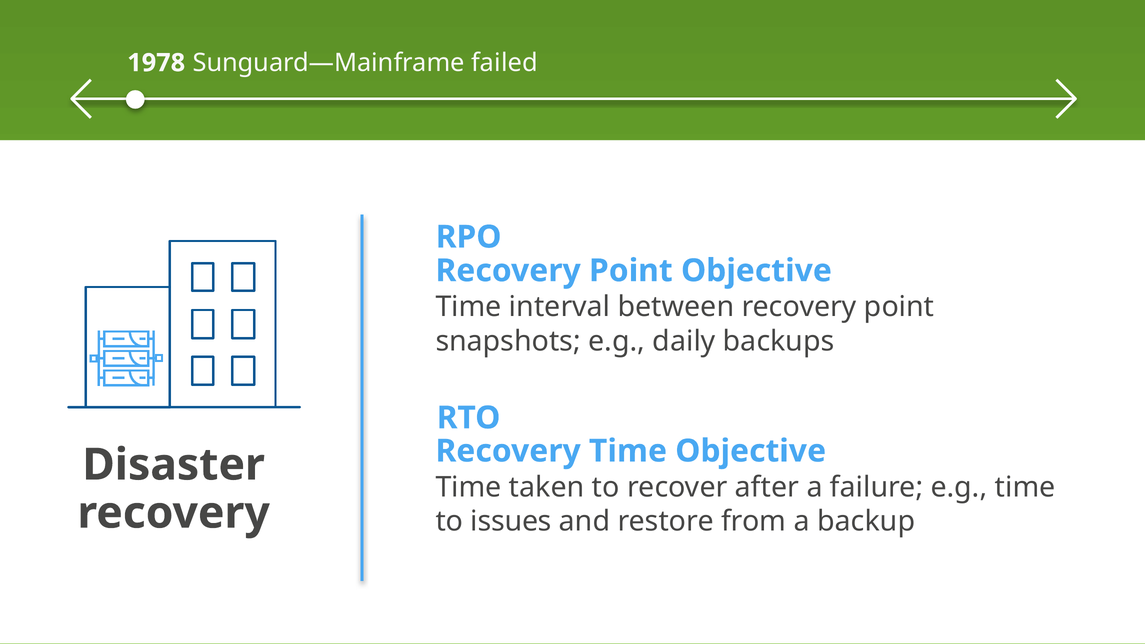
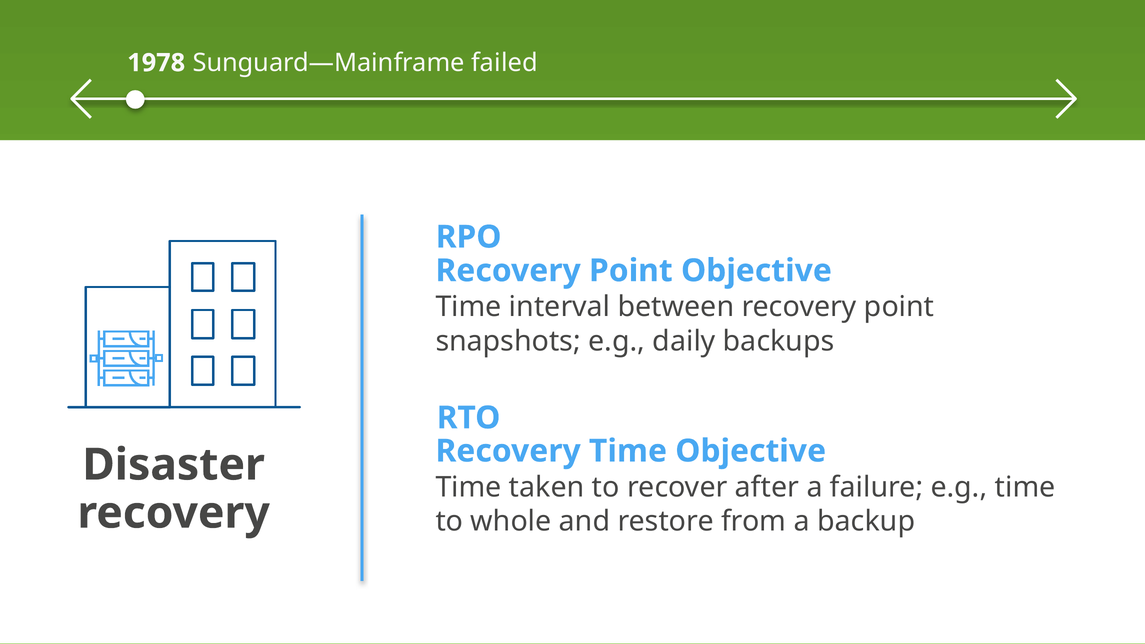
issues: issues -> whole (511, 521)
